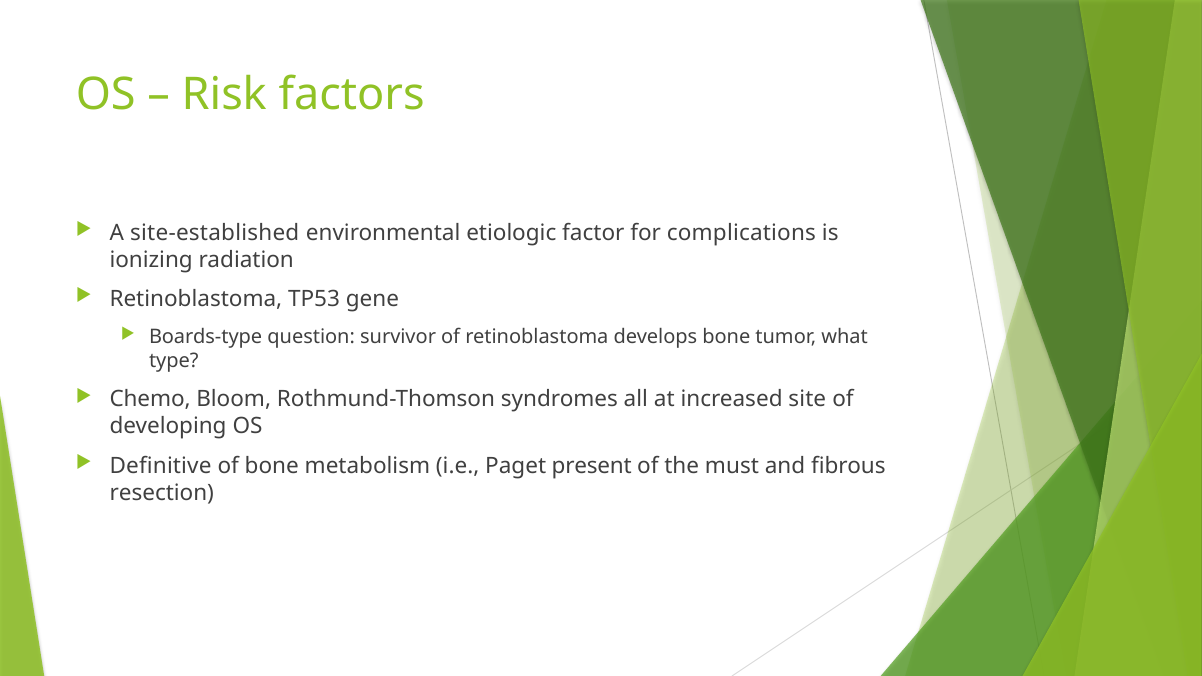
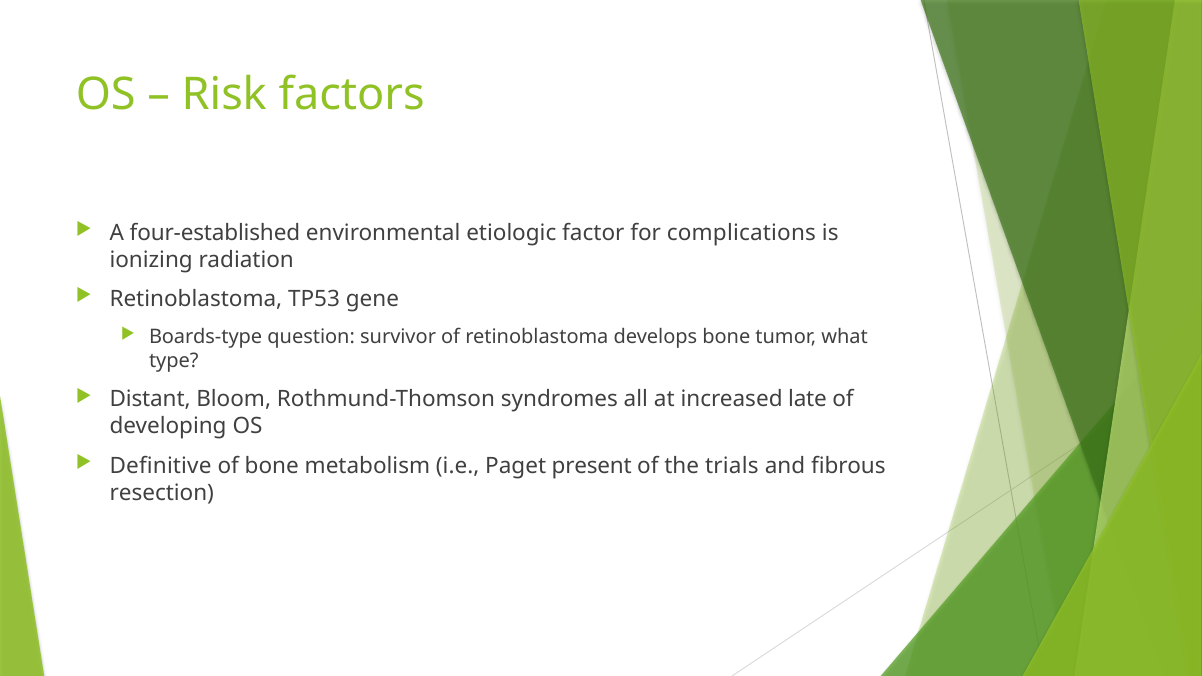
site-established: site-established -> four-established (215, 233)
Chemo: Chemo -> Distant (150, 399)
site: site -> late (807, 399)
must: must -> trials (732, 466)
